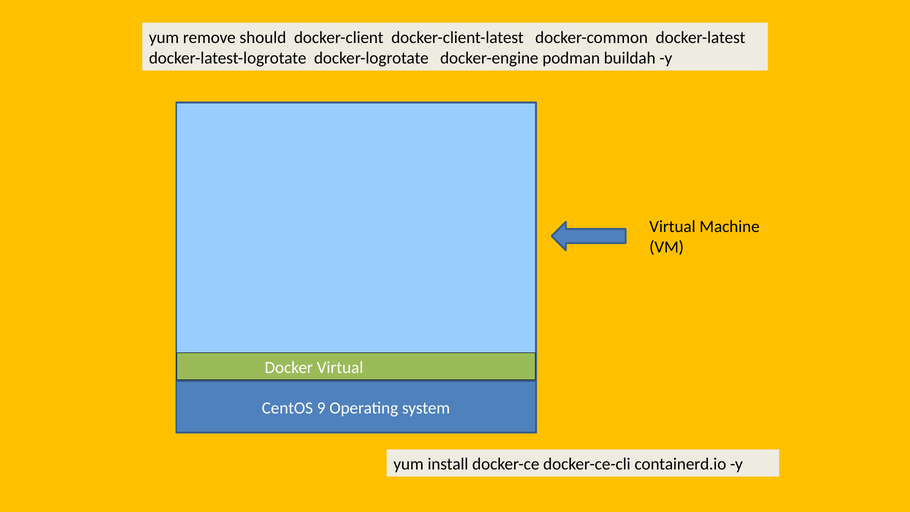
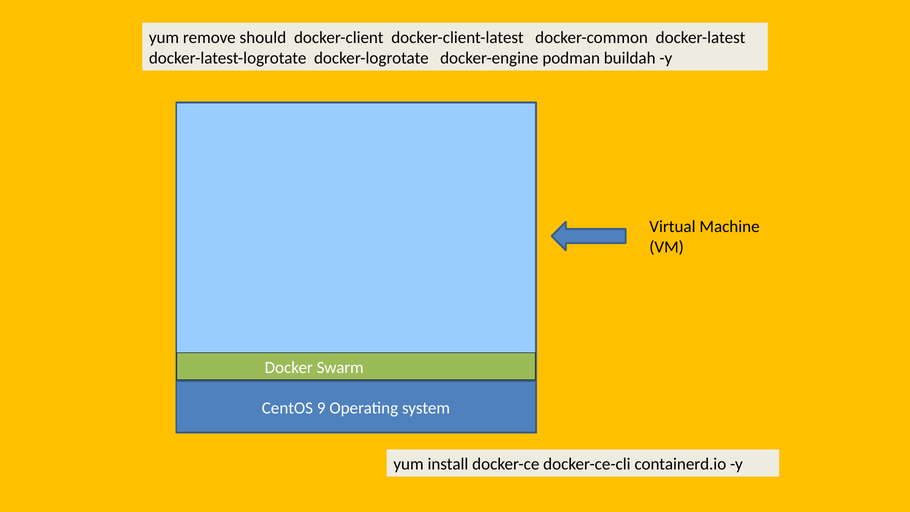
Docker Virtual: Virtual -> Swarm (340, 367)
